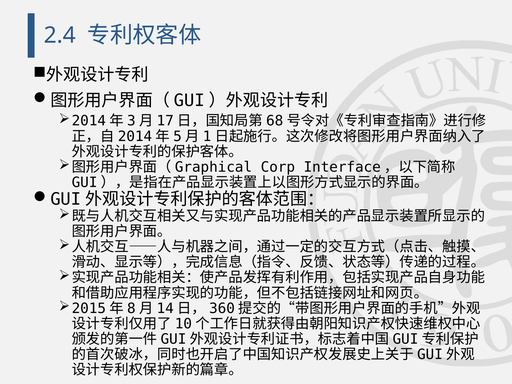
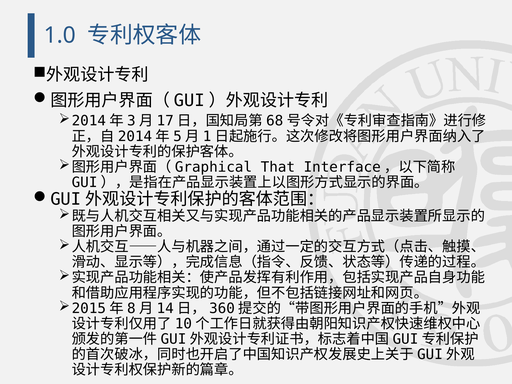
2.4: 2.4 -> 1.0 (60, 35)
Corp: Corp -> That (278, 167)
